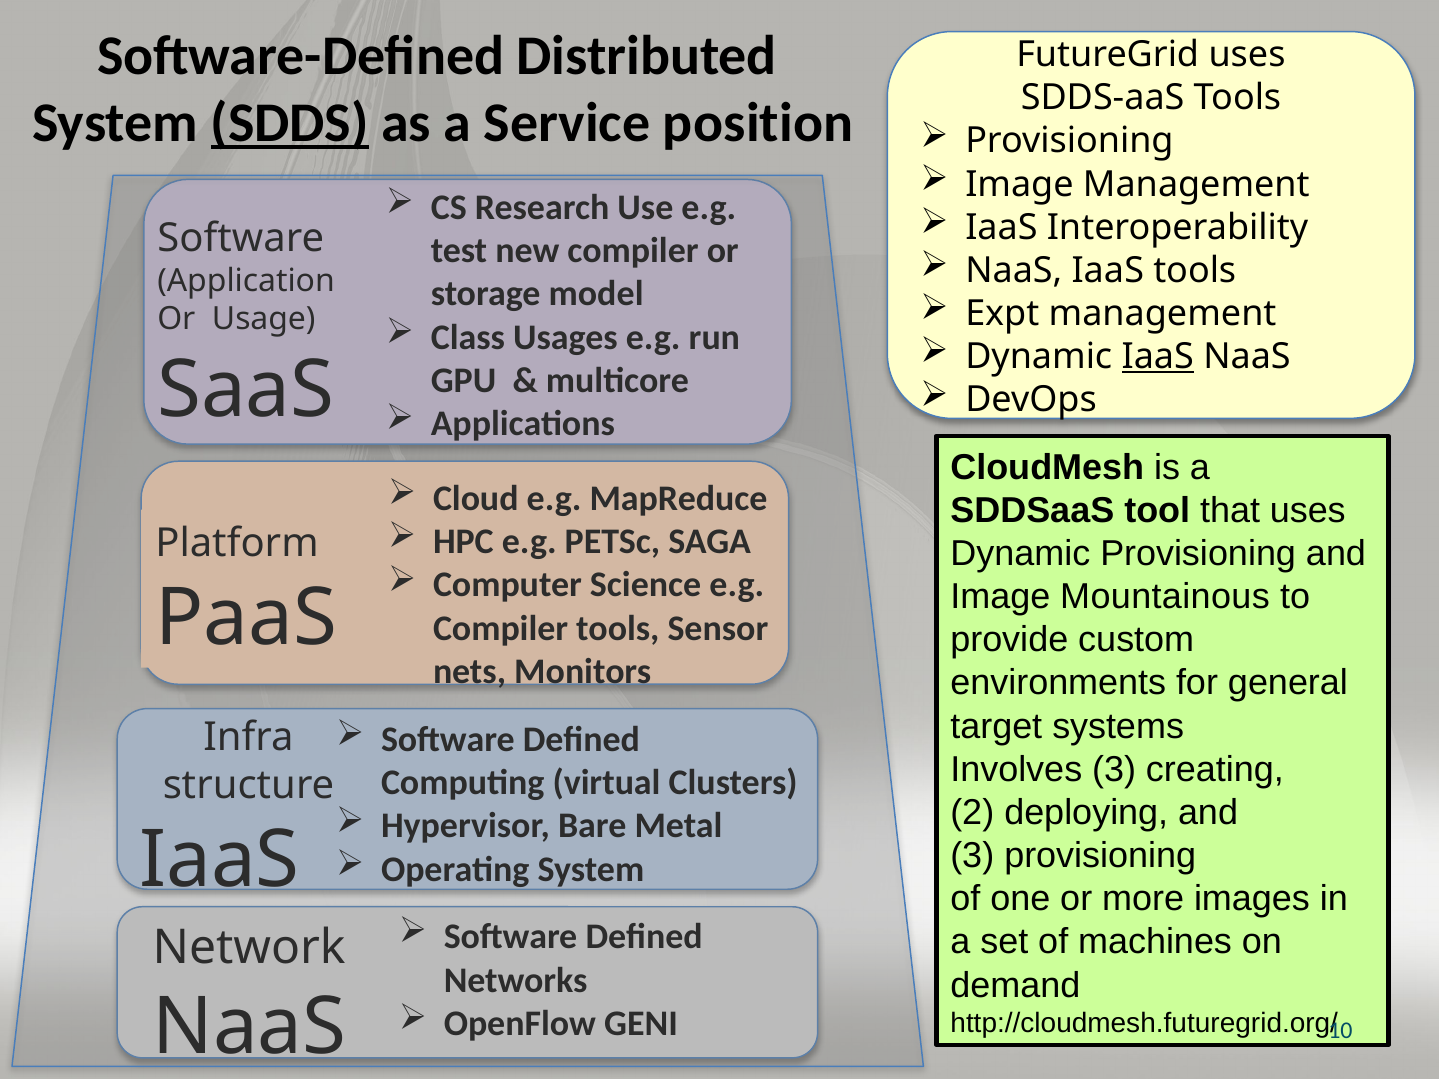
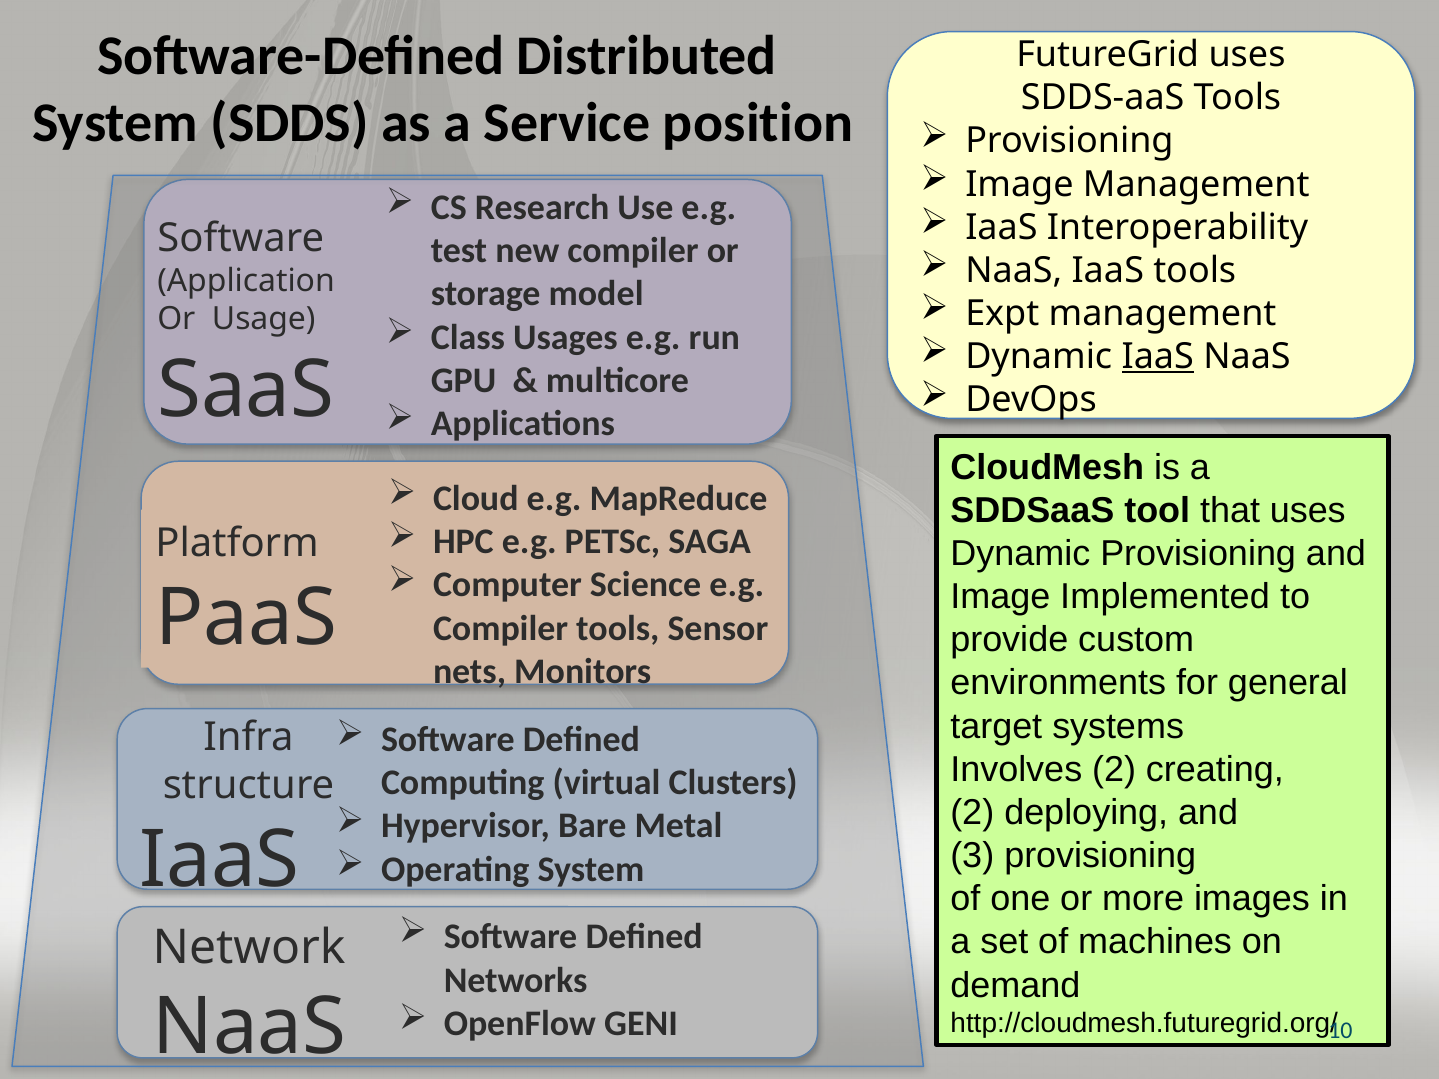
SDDS underline: present -> none (290, 123)
Mountainous: Mountainous -> Implemented (1165, 597)
Involves 3: 3 -> 2 (1114, 770)
